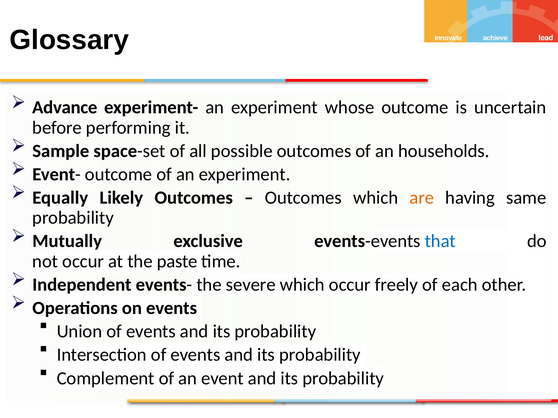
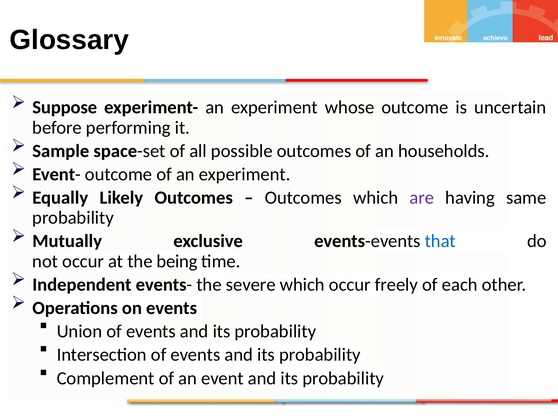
Advance: Advance -> Suppose (65, 108)
are colour: orange -> purple (422, 198)
paste: paste -> being (177, 262)
